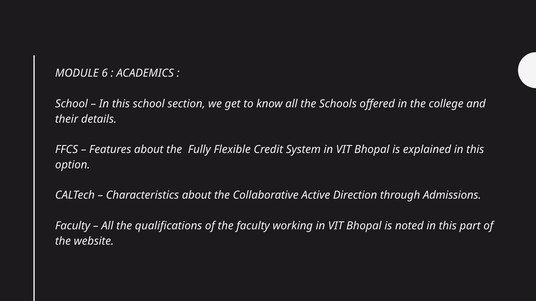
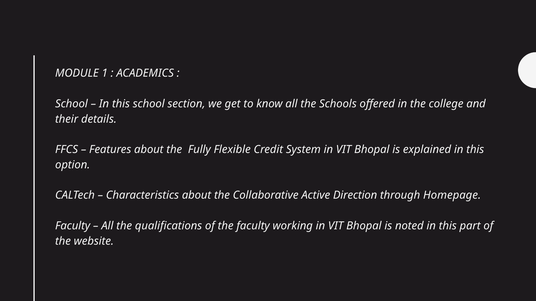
6: 6 -> 1 (105, 73)
Admissions: Admissions -> Homepage (452, 196)
